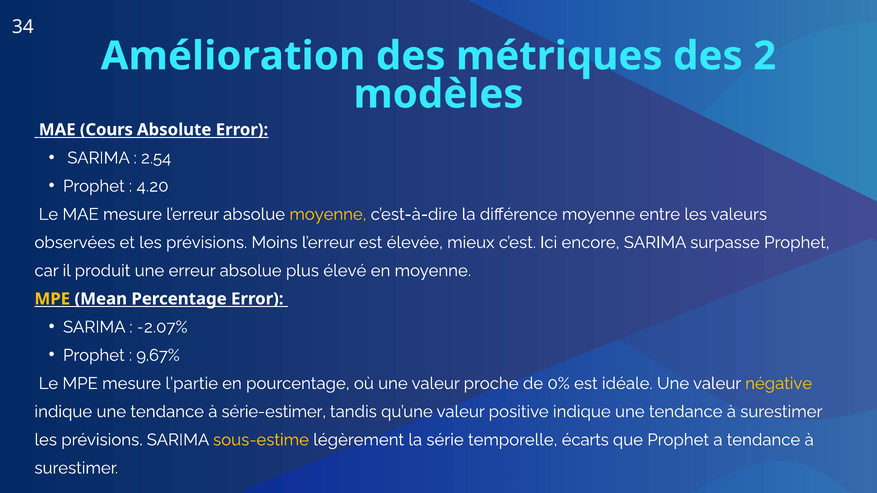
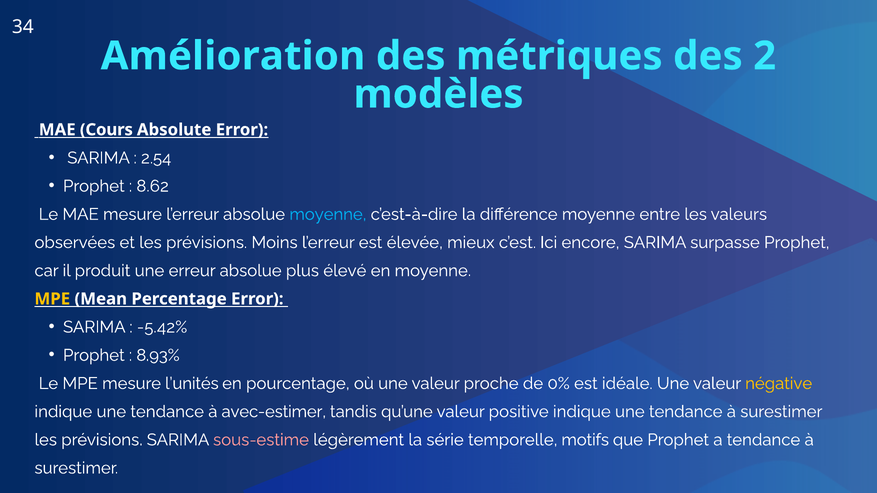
4.20: 4.20 -> 8.62 (153, 186)
moyenne colour: yellow -> light blue (328, 214)
-2.07%: -2.07% -> -5.42% (162, 327)
9.67%: 9.67% -> 8.93% (158, 355)
l’partie: l’partie -> l’unités (192, 384)
série-estimer: série-estimer -> avec-estimer (274, 412)
sous-estime colour: yellow -> pink (261, 440)
écarts: écarts -> motifs (585, 440)
